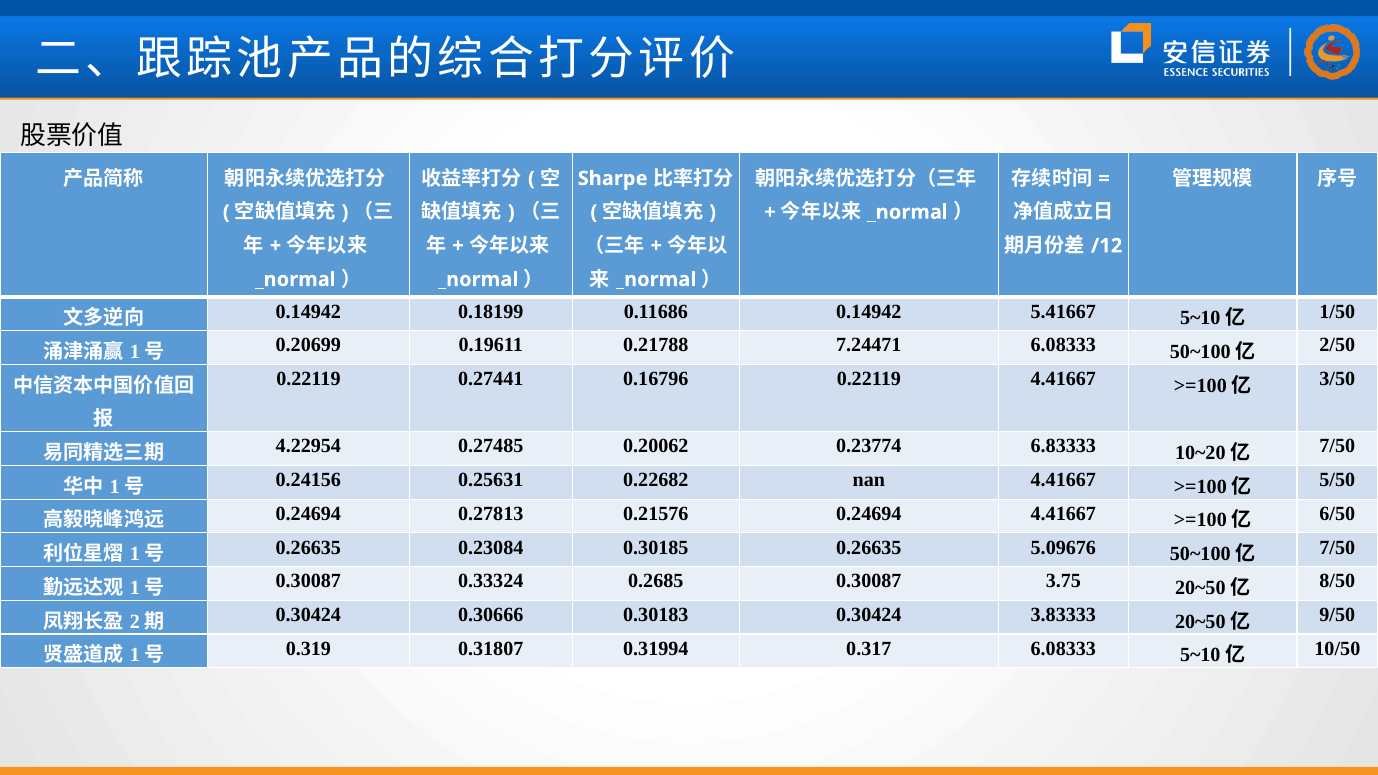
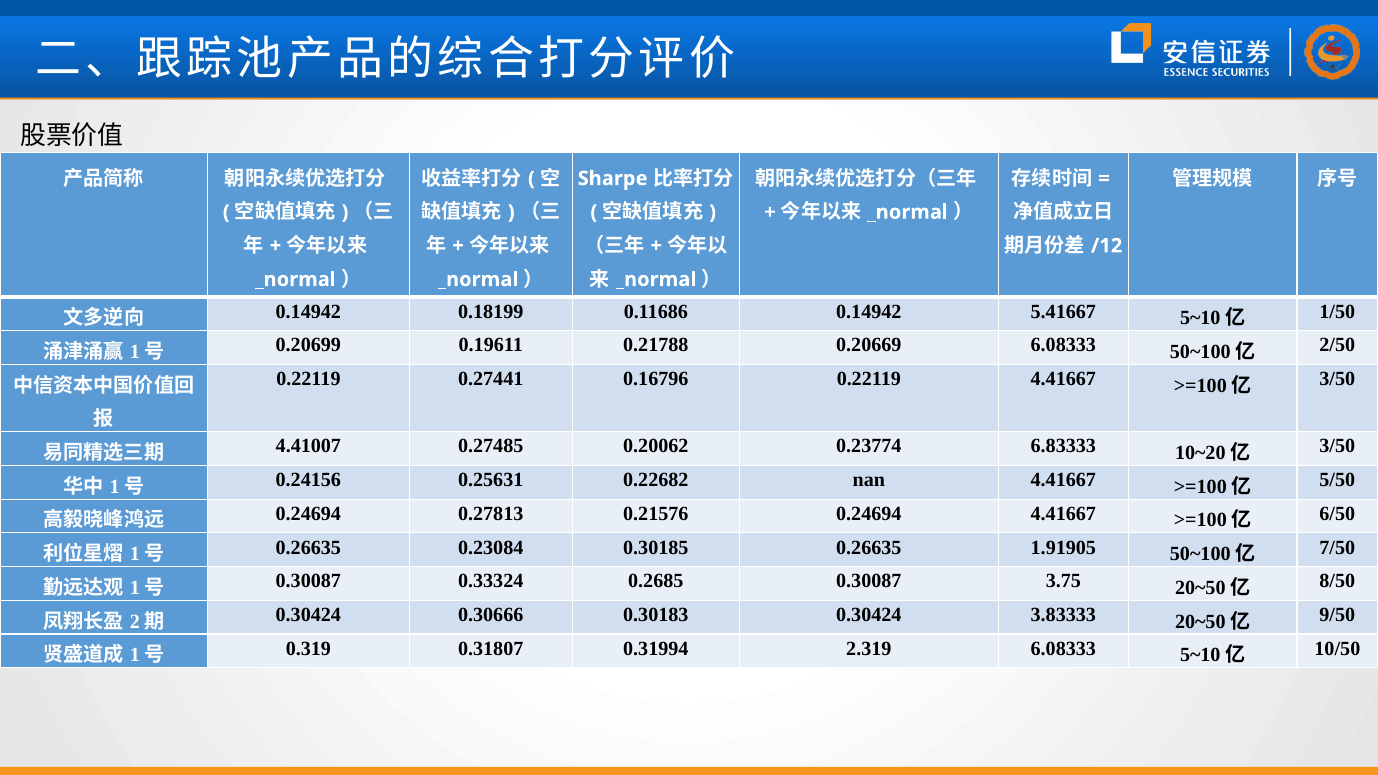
7.24471: 7.24471 -> 0.20669 (869, 345)
4.22954: 4.22954 -> 4.41007 (308, 446)
7/50: 7/50 -> 3/50 (1337, 446)
5.09676: 5.09676 -> 1.91905 (1063, 548)
0.317: 0.317 -> 2.319 (869, 649)
